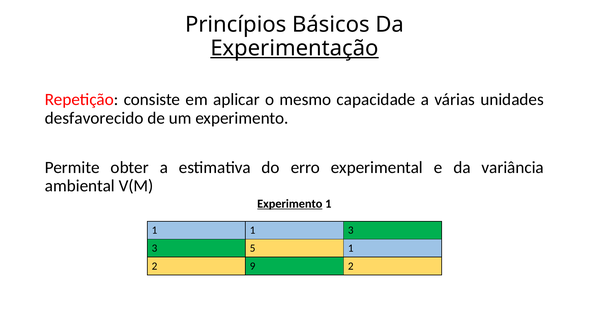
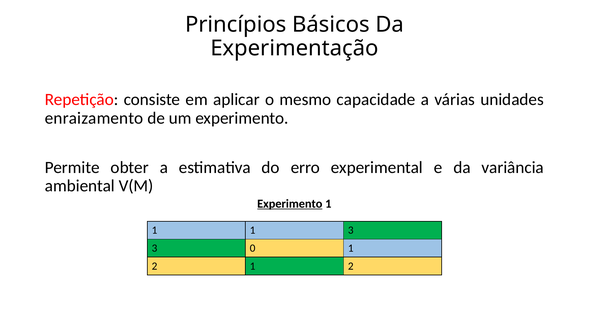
Experimentação underline: present -> none (294, 48)
desfavorecido: desfavorecido -> enraizamento (94, 118)
5: 5 -> 0 (253, 248)
2 9: 9 -> 1 (253, 266)
